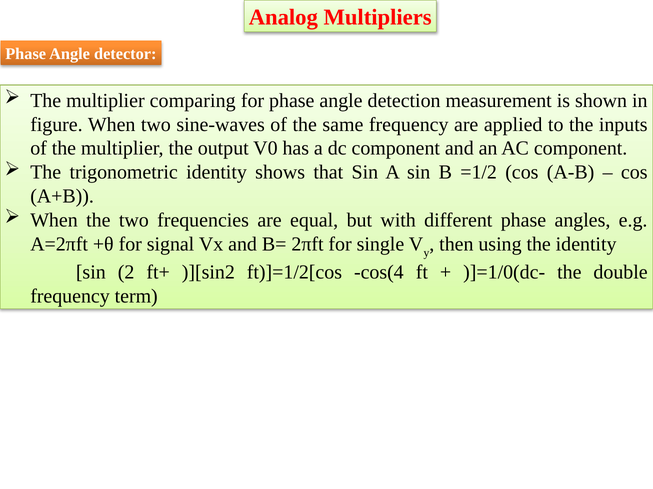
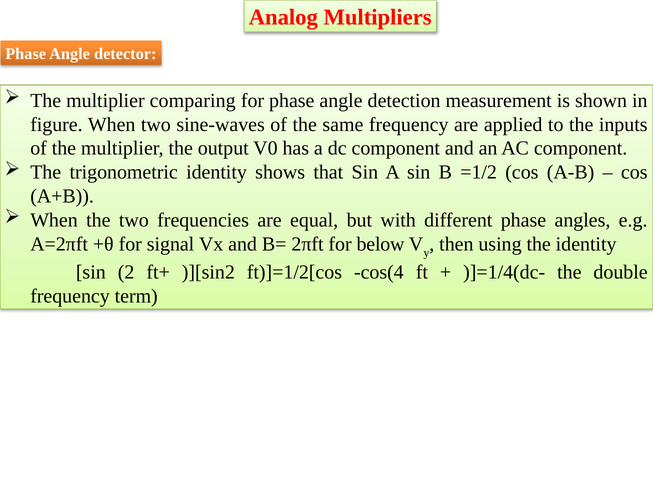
single: single -> below (381, 244)
)]=1/0(dc-: )]=1/0(dc- -> )]=1/4(dc- (504, 273)
